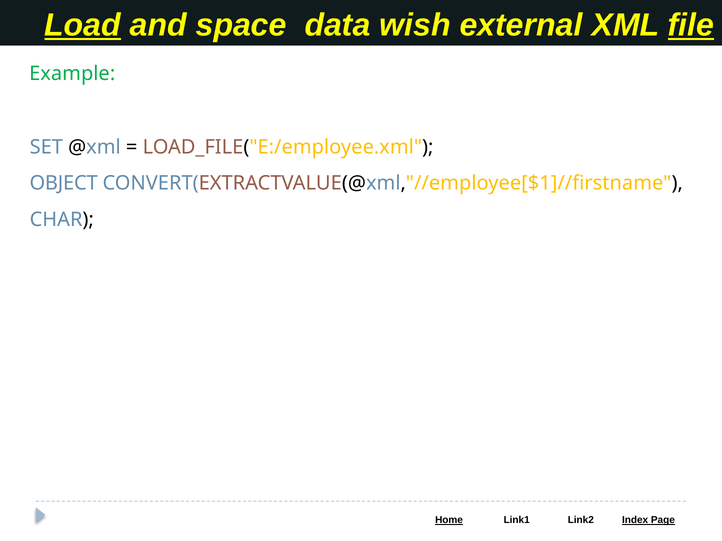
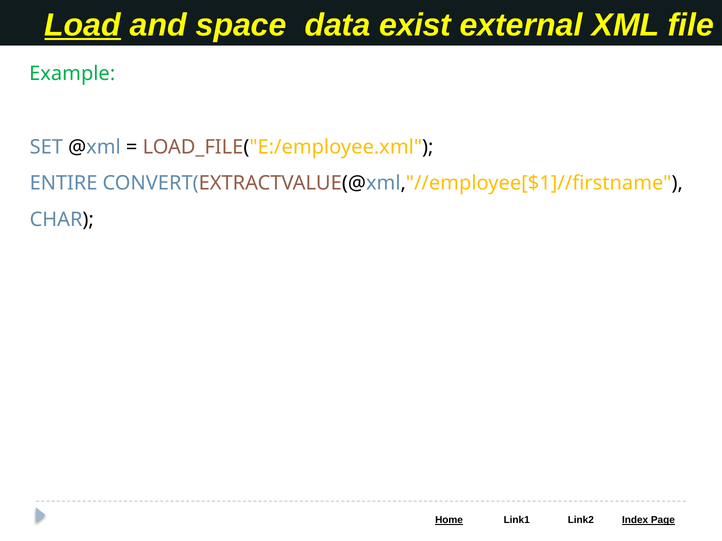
wish: wish -> exist (415, 25)
file underline: present -> none (691, 25)
OBJECT: OBJECT -> ENTIRE (64, 184)
